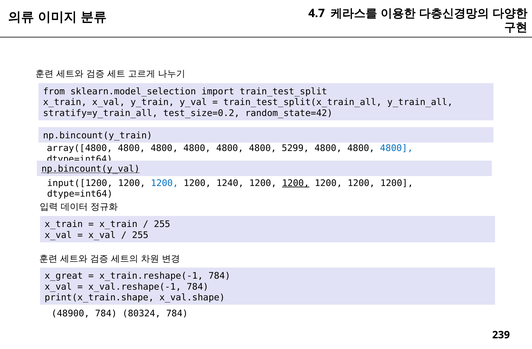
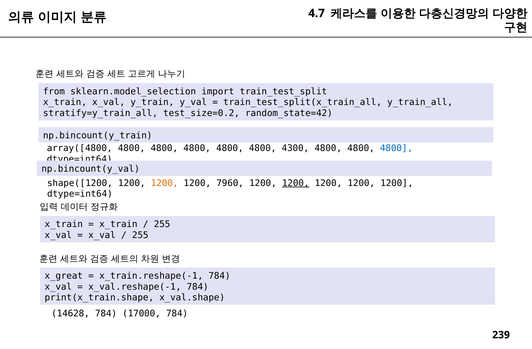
5299: 5299 -> 4300 (295, 149)
np.bincount(y_val underline: present -> none (91, 169)
input([1200: input([1200 -> shape([1200 (80, 183)
1200 colour: blue -> orange (165, 183)
1240: 1240 -> 7960 (230, 183)
48900: 48900 -> 14628 (70, 314)
80324: 80324 -> 17000 (142, 314)
